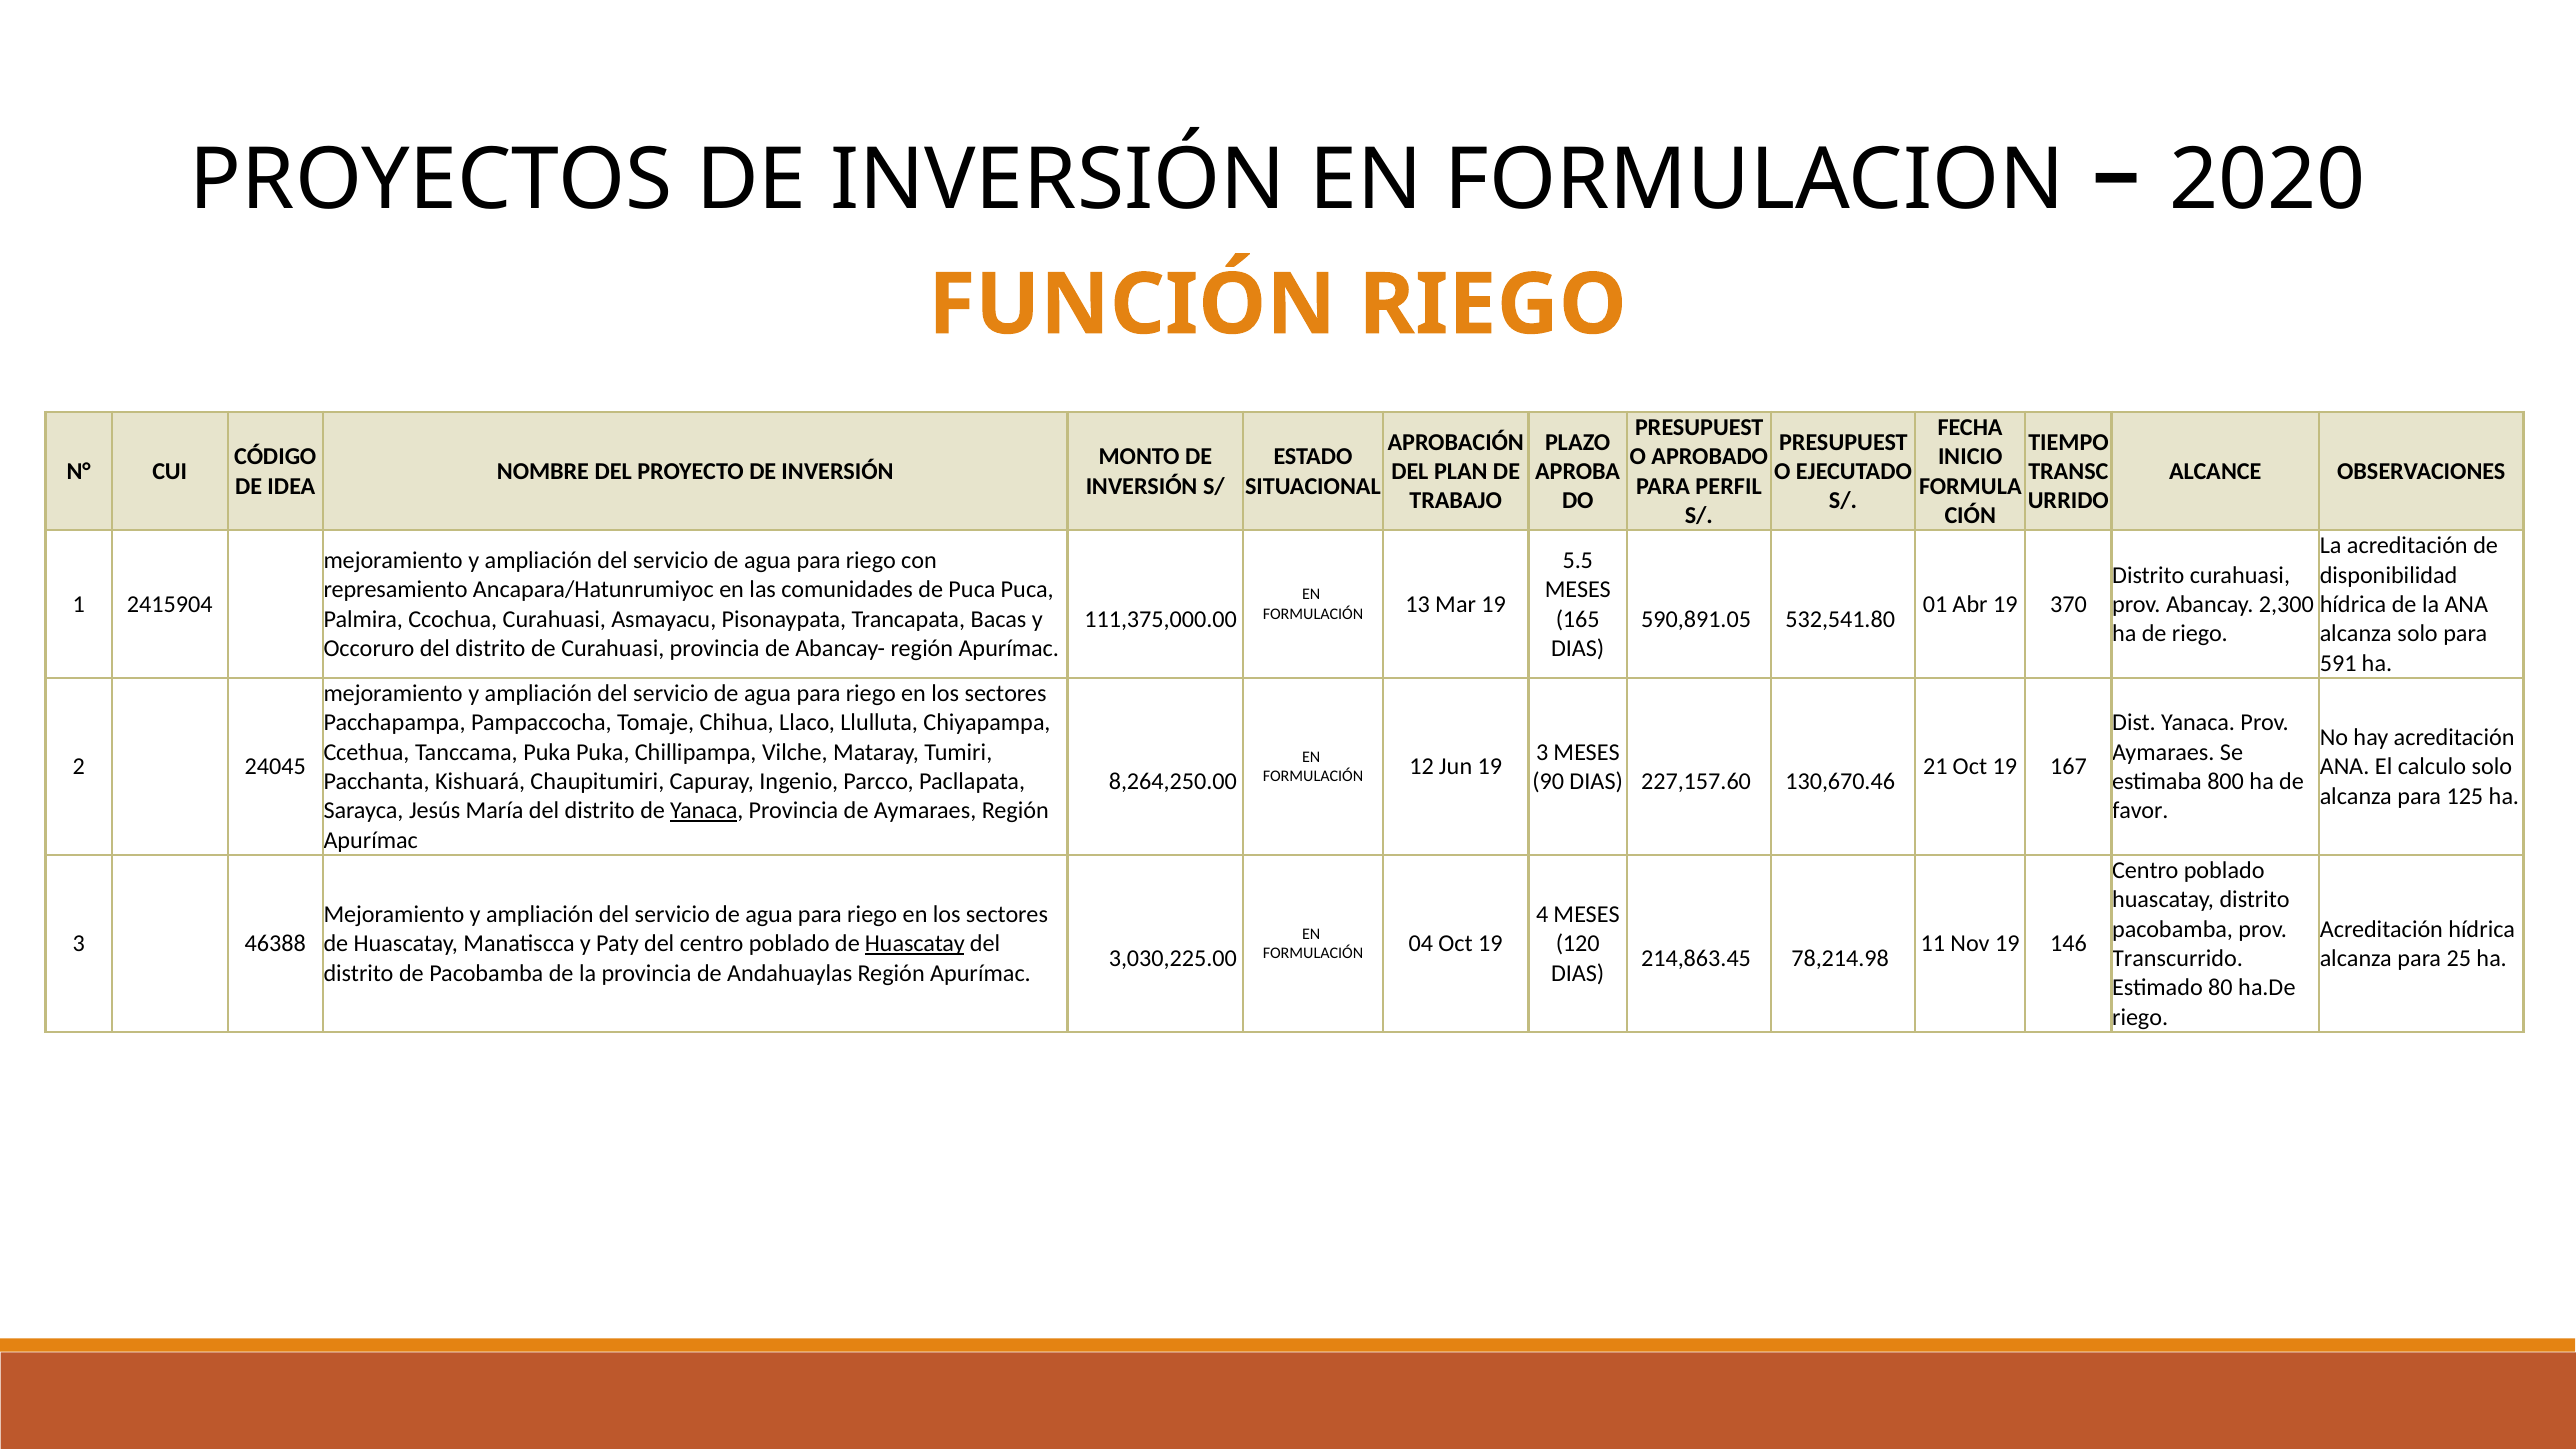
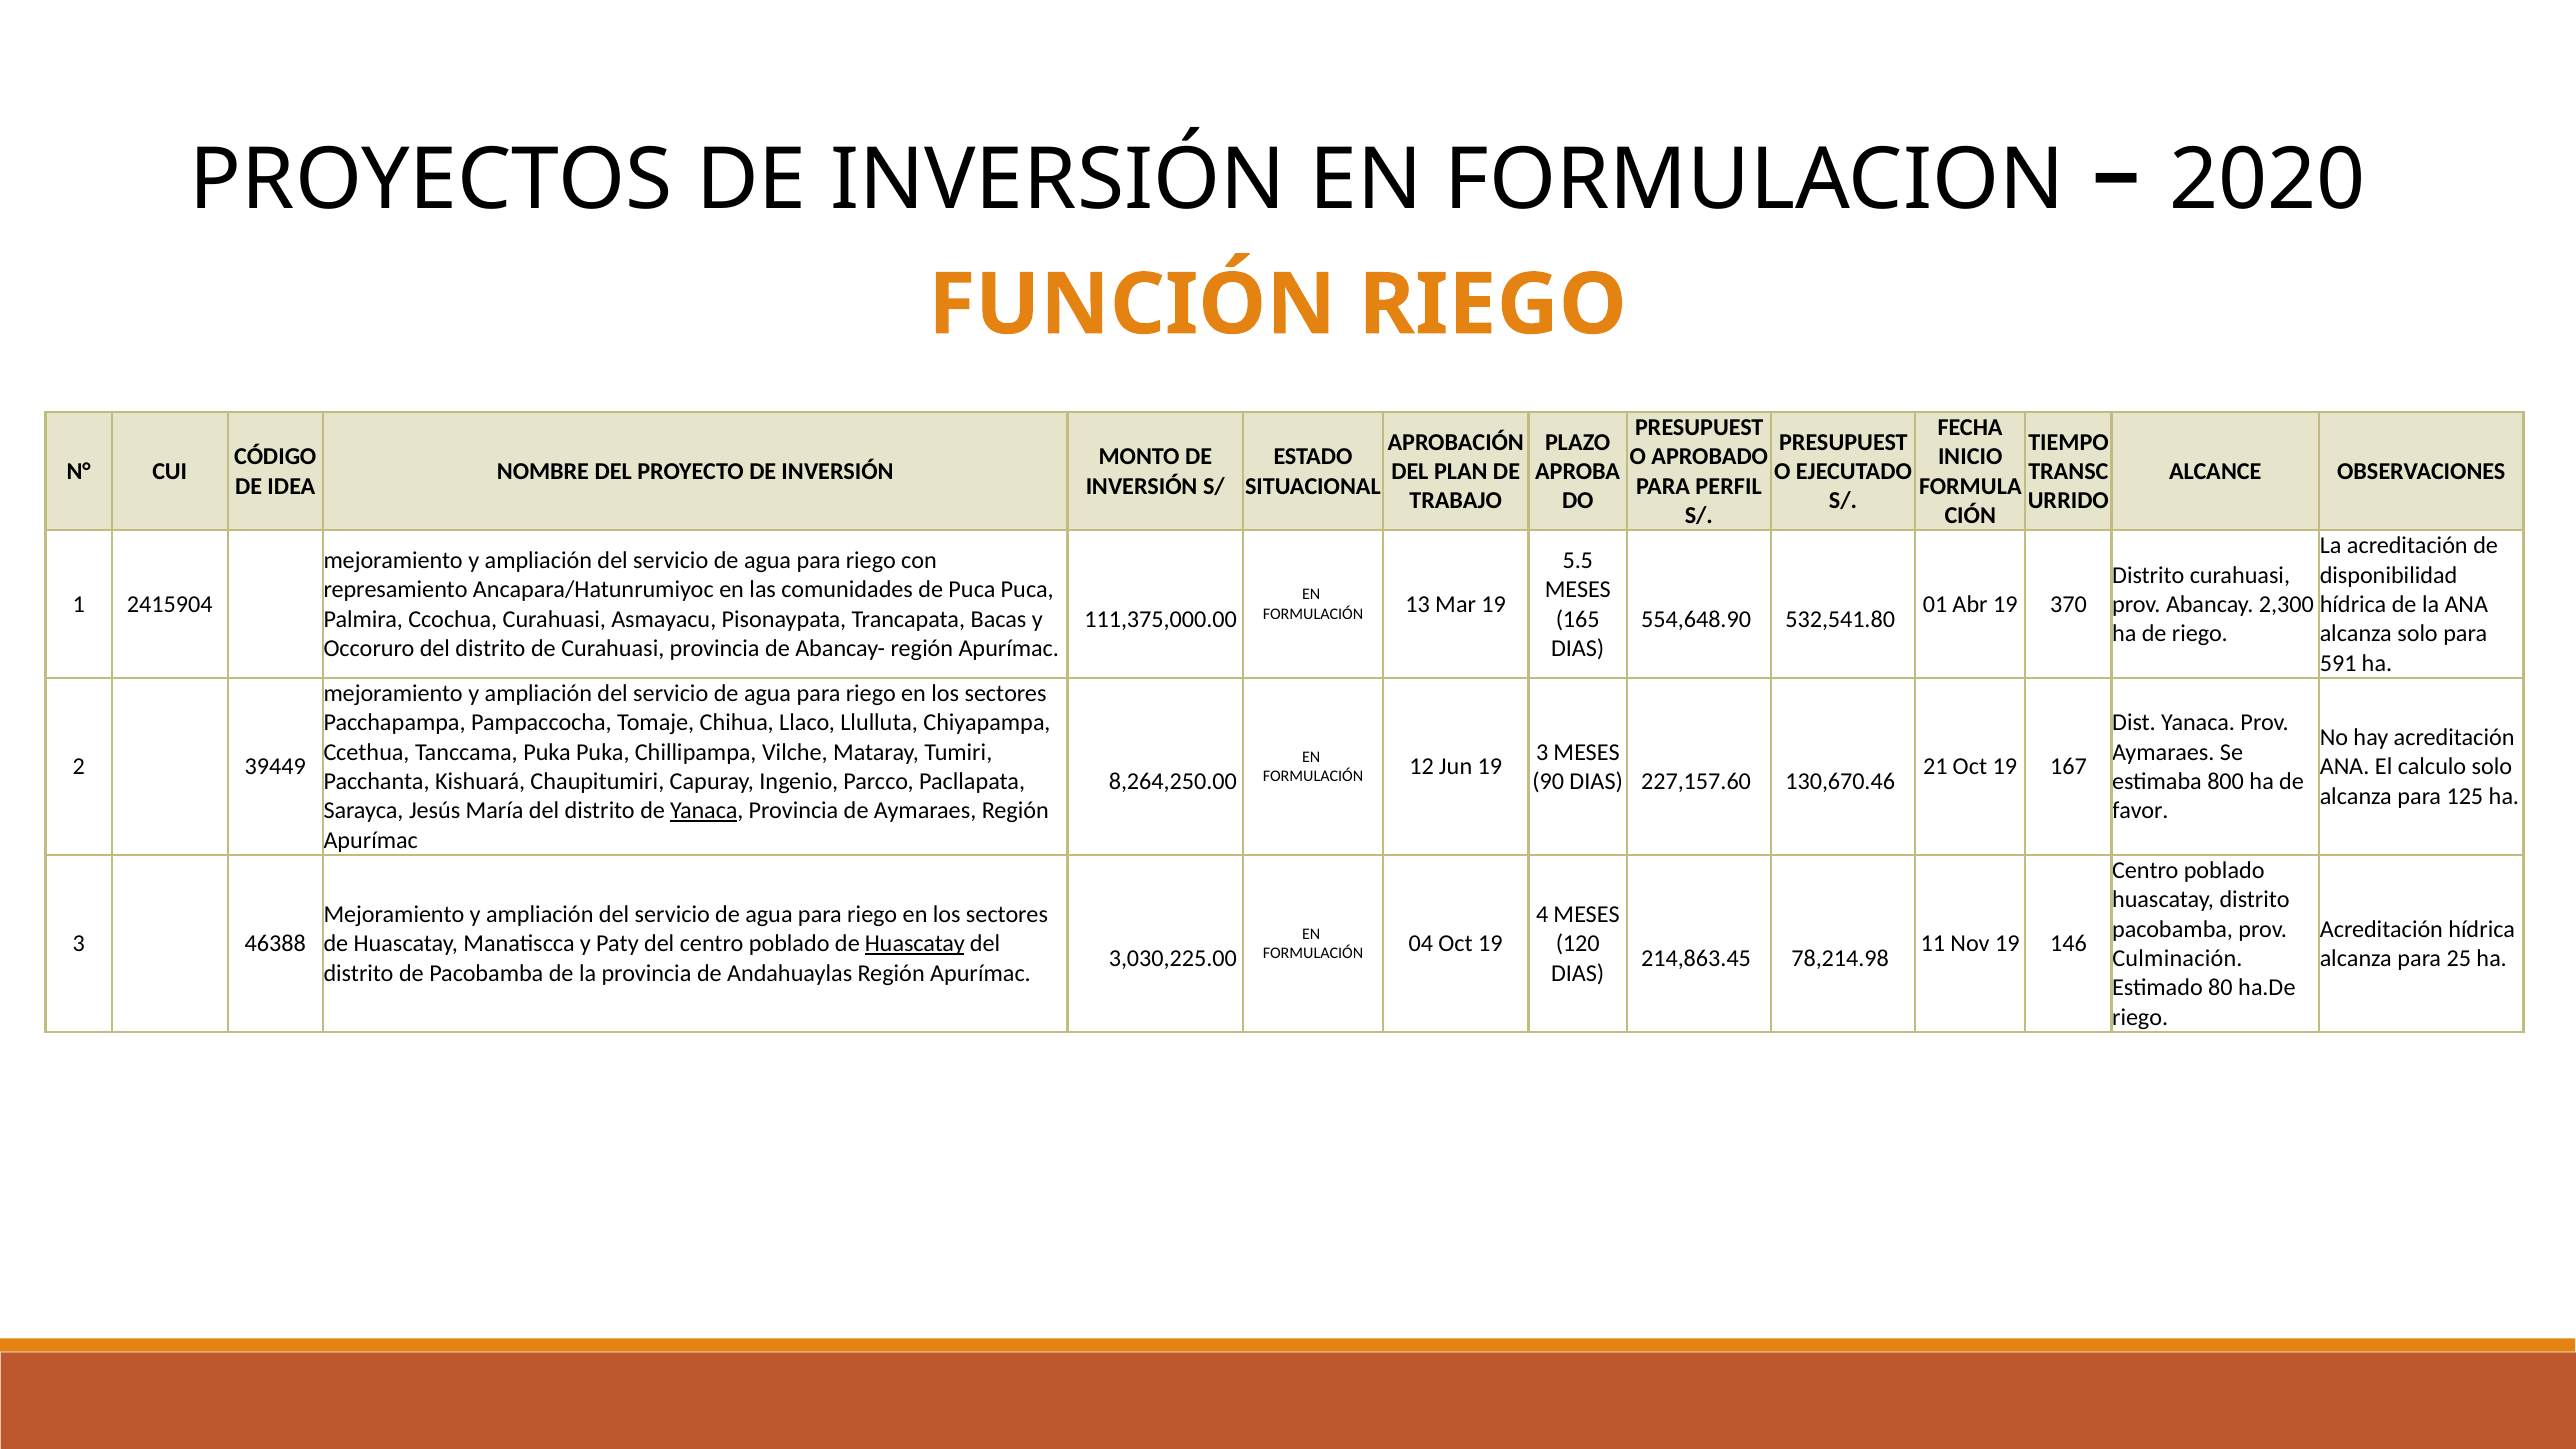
590,891.05: 590,891.05 -> 554,648.90 (1696, 619)
24045: 24045 -> 39449 (275, 767)
Transcurrido: Transcurrido -> Culminación (2177, 958)
